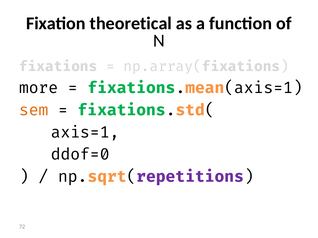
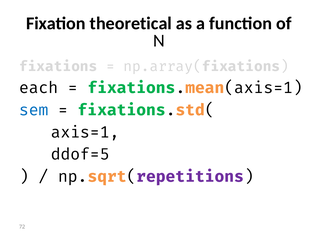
more: more -> each (39, 88)
sem colour: orange -> blue (34, 110)
ddof=0: ddof=0 -> ddof=5 (80, 155)
